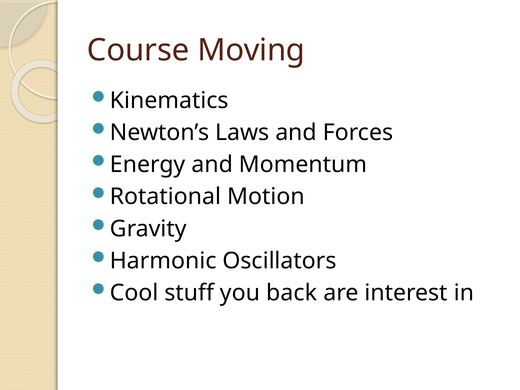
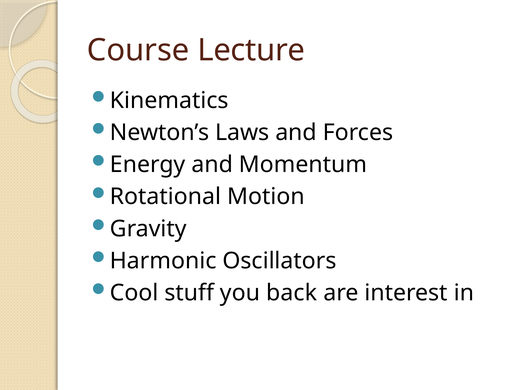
Moving: Moving -> Lecture (251, 50)
